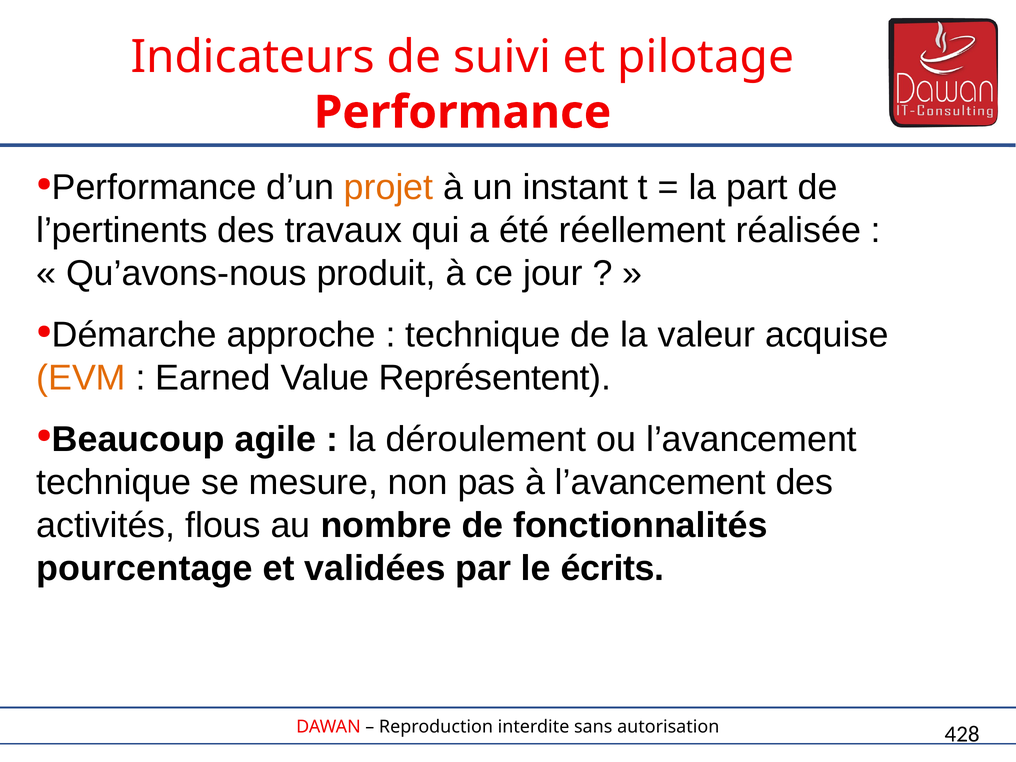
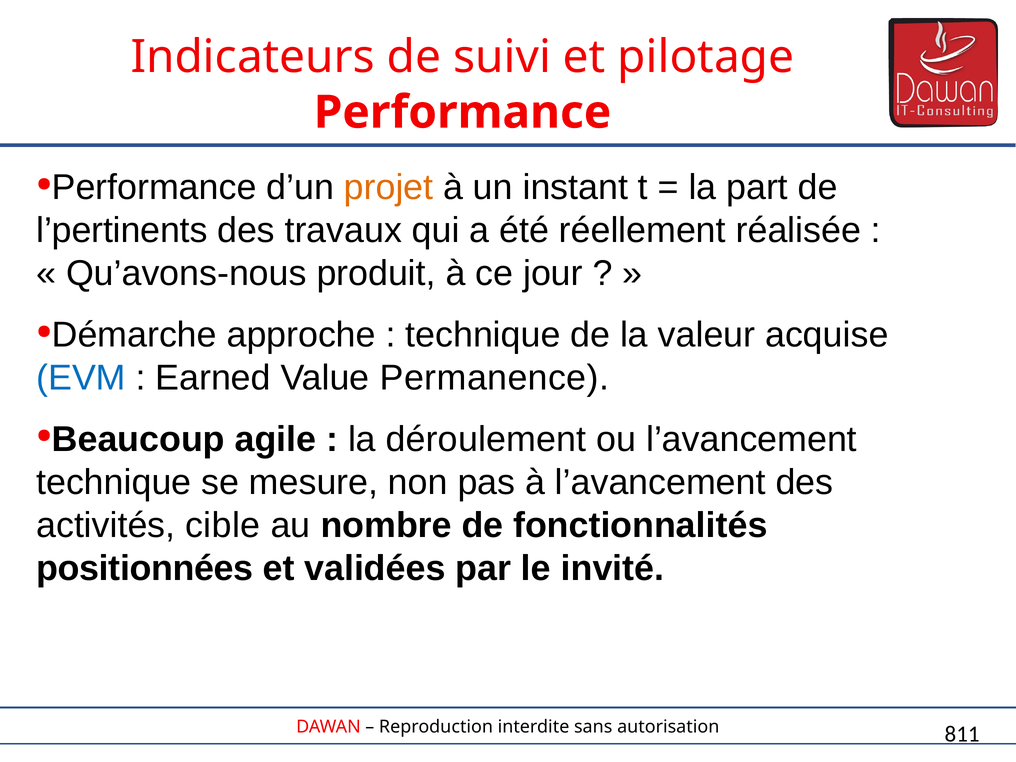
EVM colour: orange -> blue (81, 378)
Représentent: Représentent -> Permanence (494, 378)
flous: flous -> cible (223, 525)
pourcentage: pourcentage -> positionnées (145, 568)
écrits: écrits -> invité (612, 568)
428: 428 -> 811 (962, 734)
